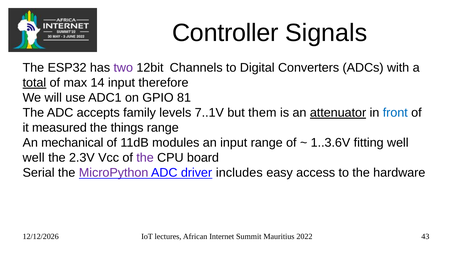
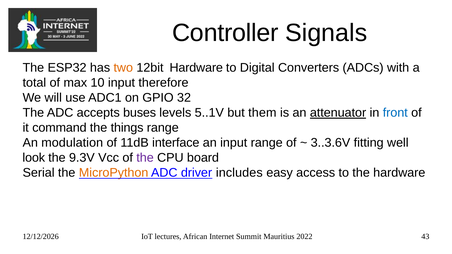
two colour: purple -> orange (123, 68)
12bit Channels: Channels -> Hardware (196, 68)
total underline: present -> none (34, 83)
14: 14 -> 10 (98, 83)
81: 81 -> 32 (184, 98)
family: family -> buses (140, 113)
7..1V: 7..1V -> 5..1V (209, 113)
measured: measured -> command (59, 128)
mechanical: mechanical -> modulation (72, 143)
modules: modules -> interface (176, 143)
1..3.6V: 1..3.6V -> 3..3.6V (331, 143)
well: well -> look (34, 158)
2.3V: 2.3V -> 9.3V (82, 158)
MicroPython colour: purple -> orange (114, 173)
